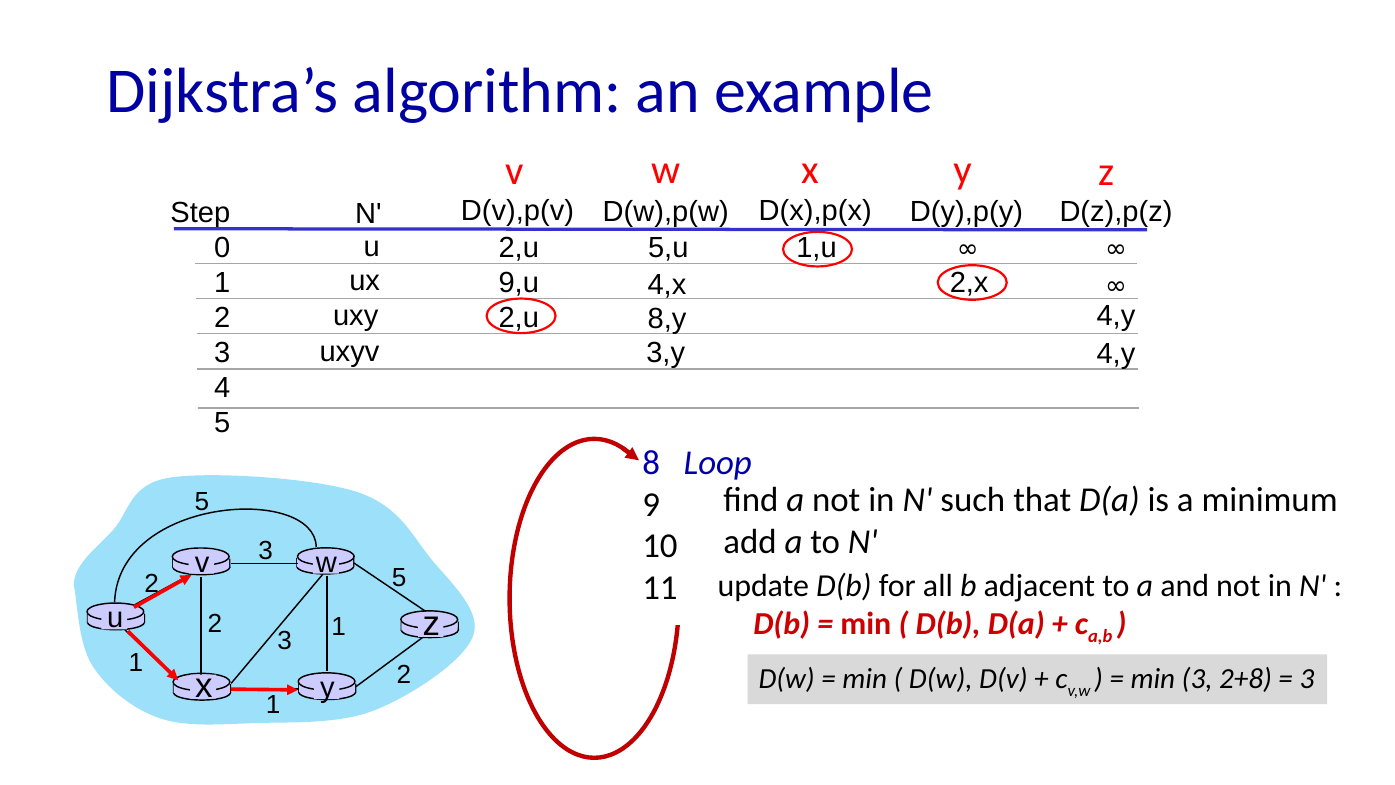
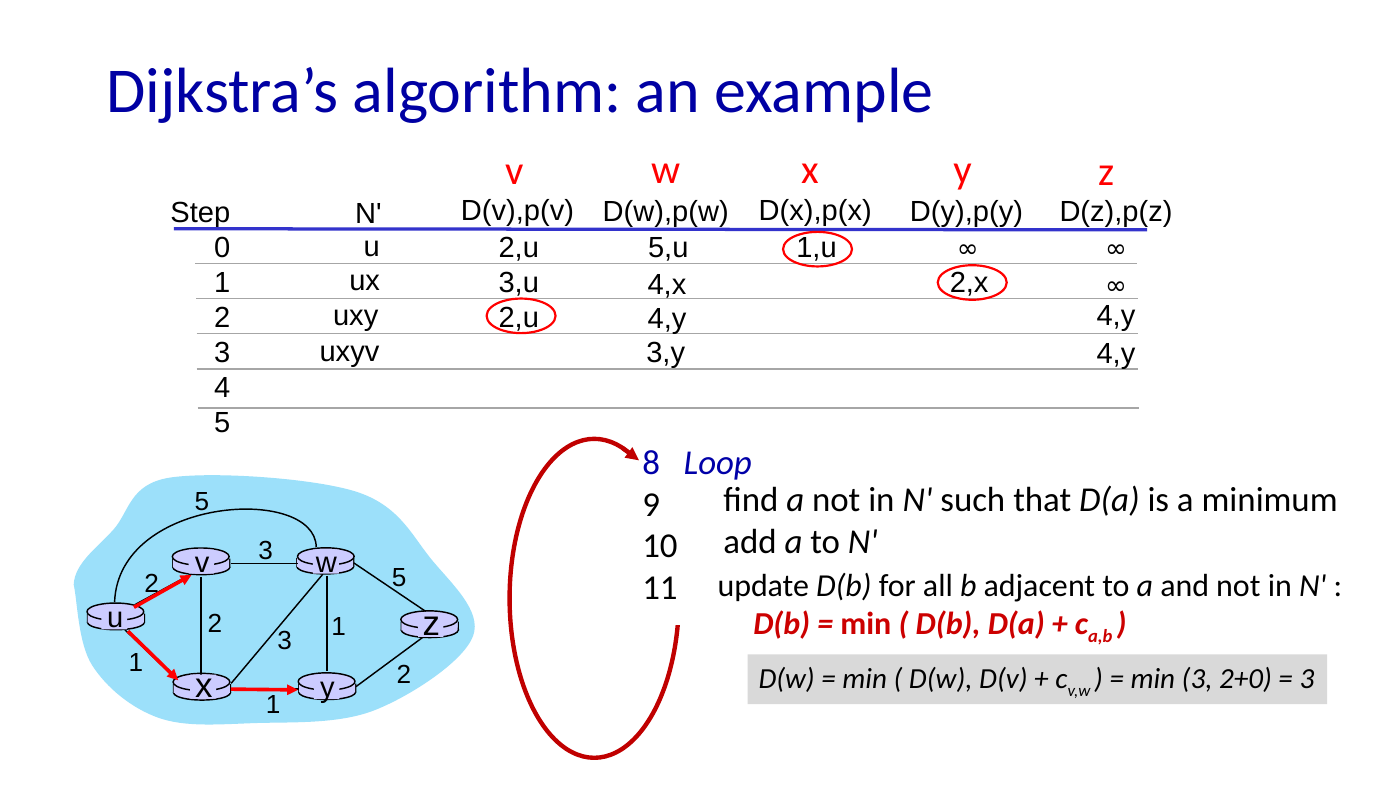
9,u: 9,u -> 3,u (519, 283)
8,y: 8,y -> 4,y (667, 319)
2+8: 2+8 -> 2+0 (1246, 679)
